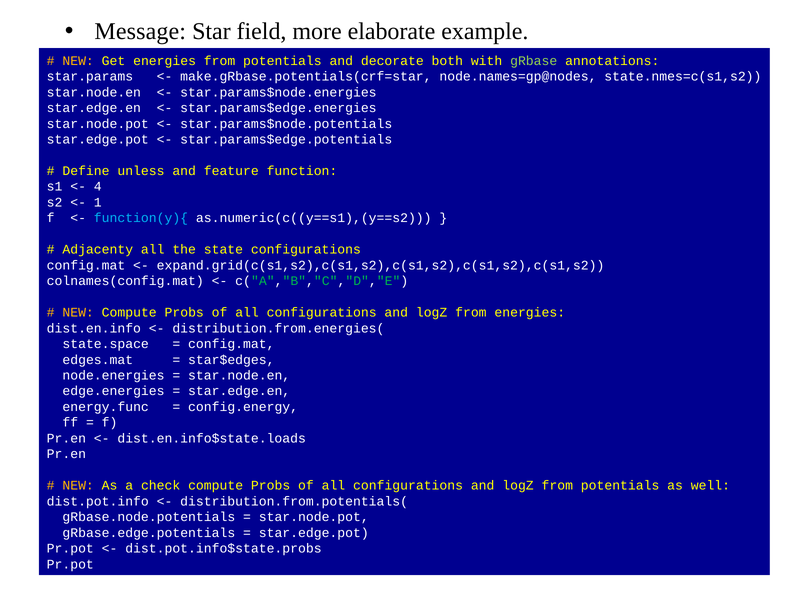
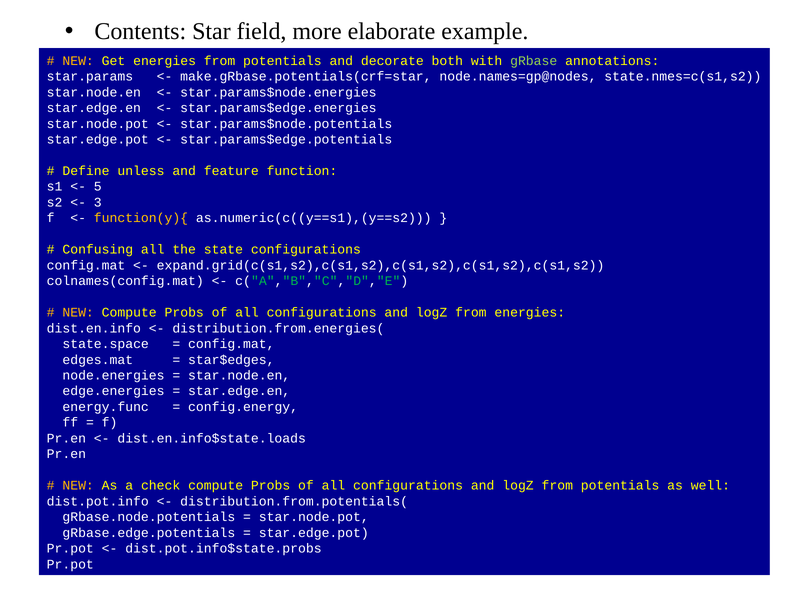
Message: Message -> Contents (140, 32)
4: 4 -> 5 (98, 186)
1: 1 -> 3 (98, 202)
function(y){ colour: light blue -> yellow (141, 218)
Adjacenty: Adjacenty -> Confusing (98, 249)
